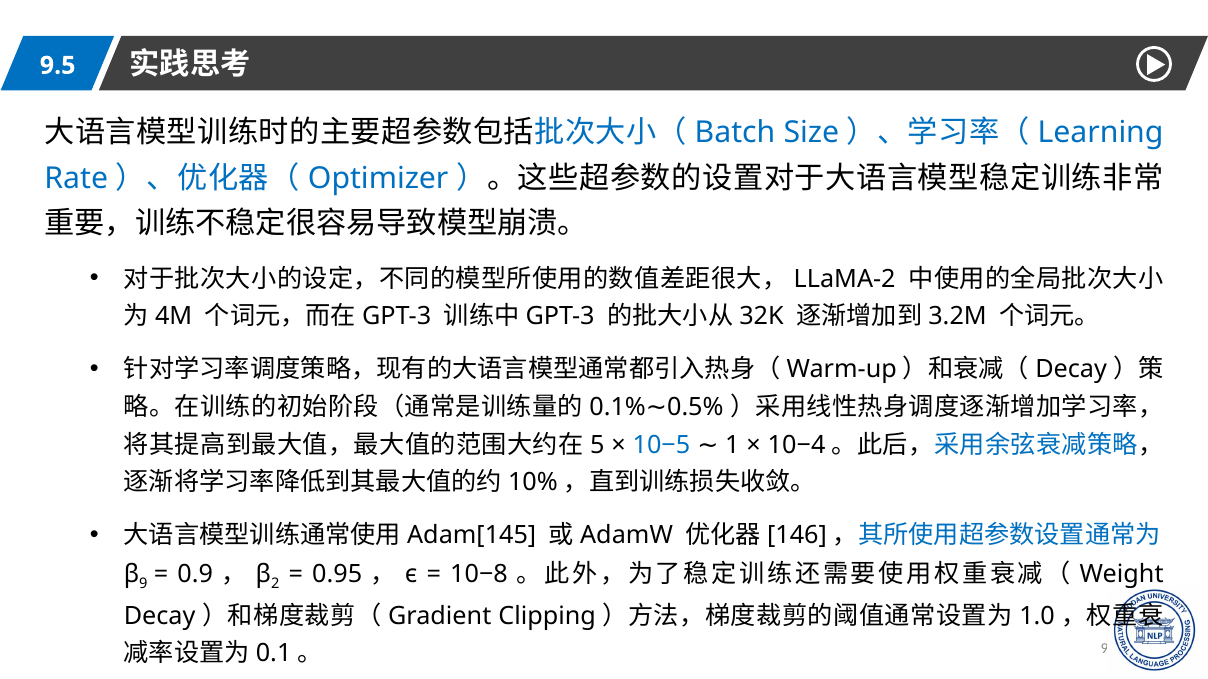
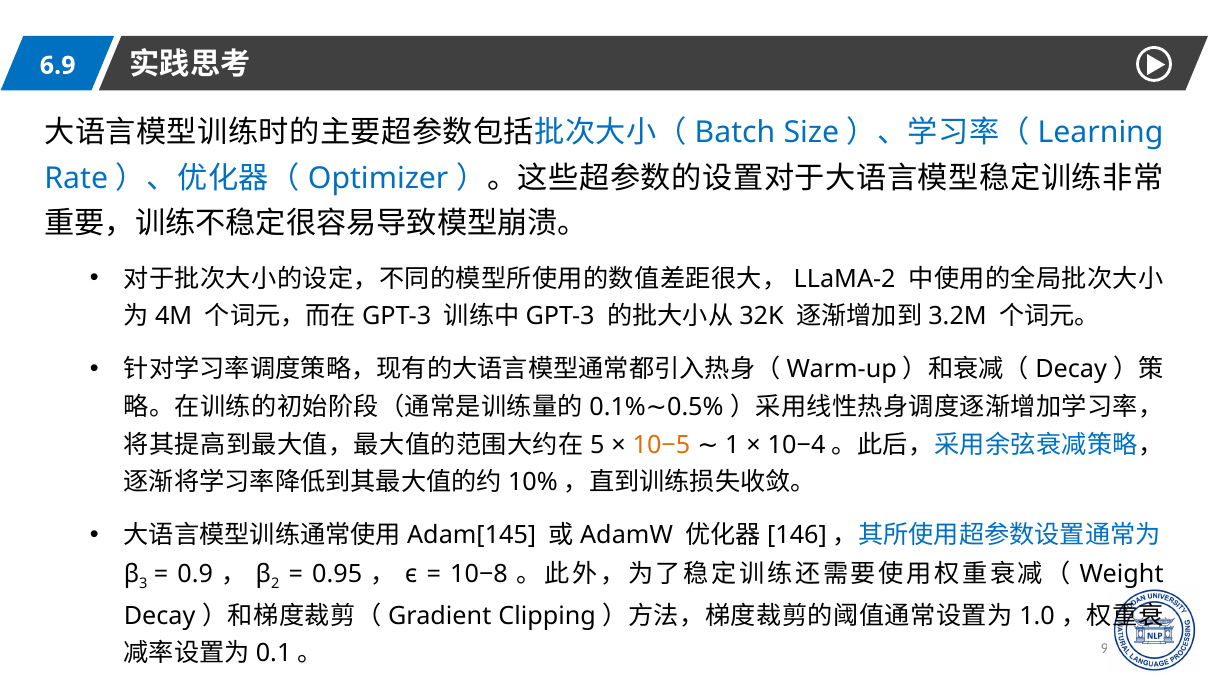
9.5: 9.5 -> 6.9 (58, 66)
10−5 colour: blue -> orange (661, 445)
9: 9 -> 3 (143, 584)
